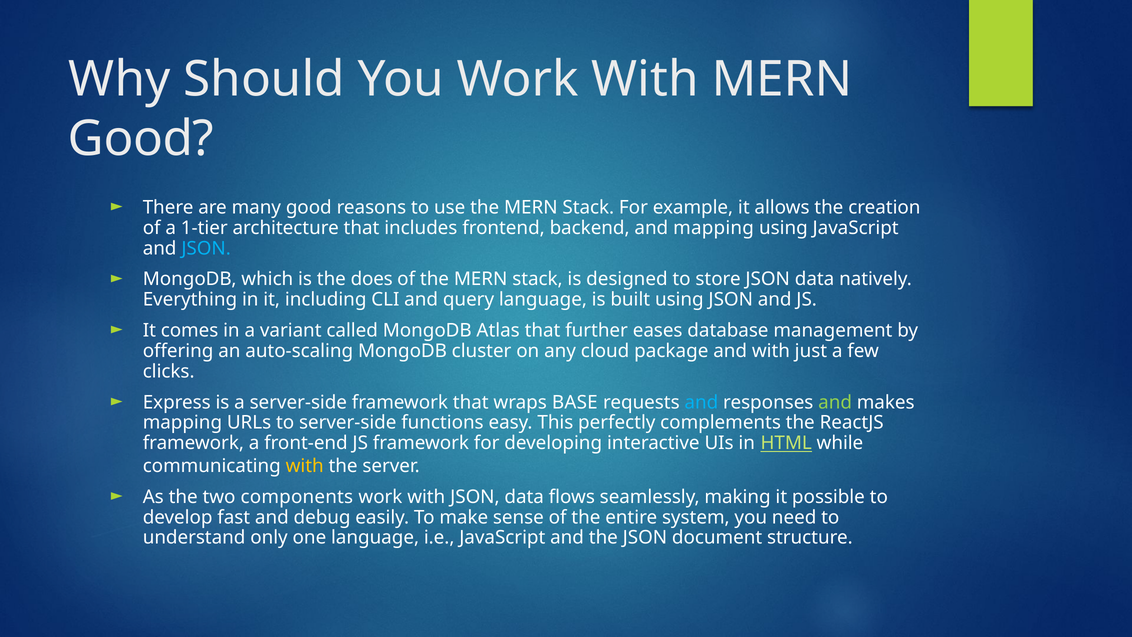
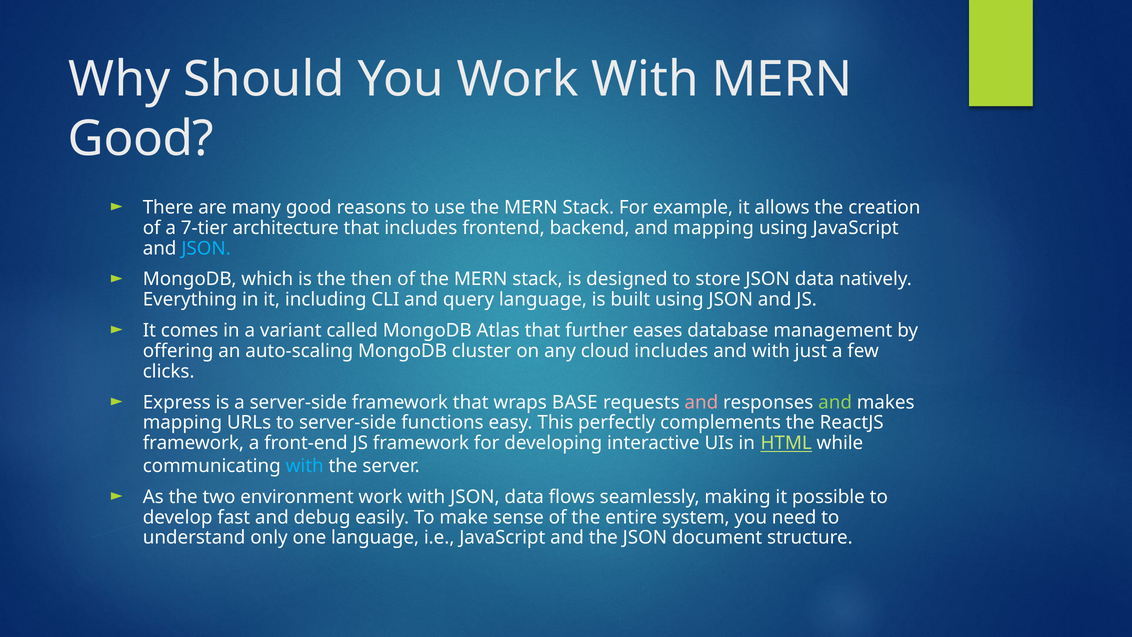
1-tier: 1-tier -> 7-tier (204, 228)
does: does -> then (372, 279)
cloud package: package -> includes (671, 351)
and colour: light blue -> pink (701, 402)
with colour: yellow -> light blue (305, 466)
components: components -> environment (297, 497)
